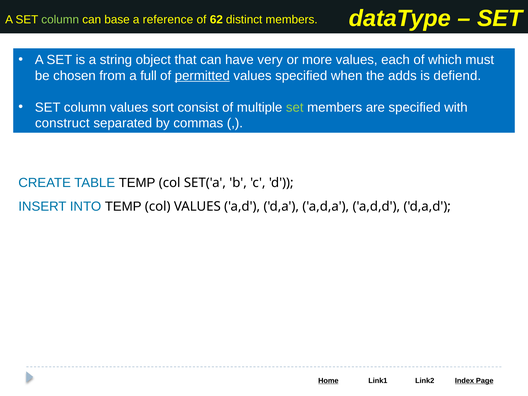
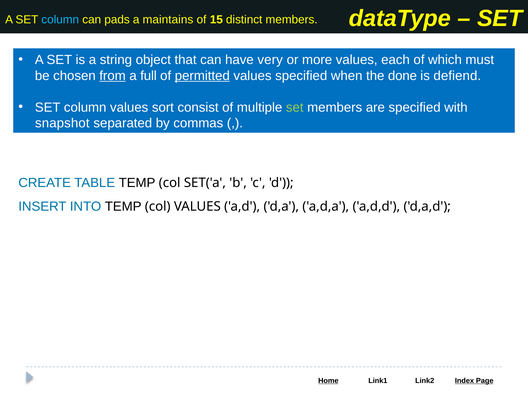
column colour: light green -> light blue (60, 20)
base: base -> pads (117, 20)
reference: reference -> maintains (168, 20)
62: 62 -> 15 (216, 20)
from underline: none -> present (113, 76)
adds: adds -> done (402, 76)
construct: construct -> snapshot (62, 123)
